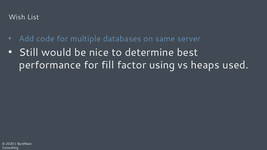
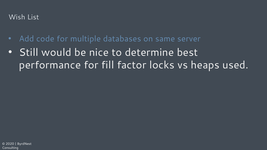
using: using -> locks (162, 65)
